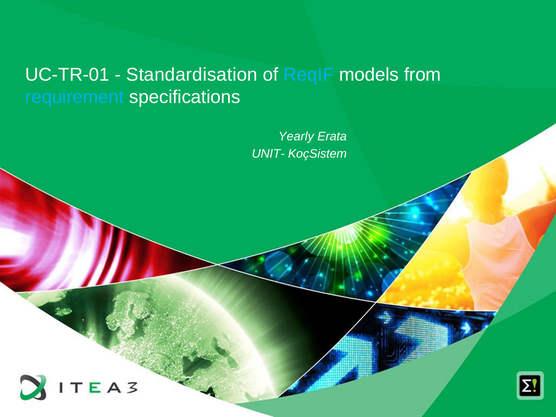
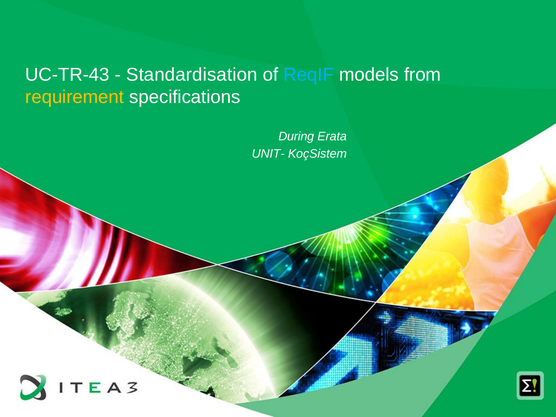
UC-TR-01: UC-TR-01 -> UC-TR-43 (67, 75)
requirement colour: light blue -> yellow (75, 97)
Yearly: Yearly -> During (296, 136)
